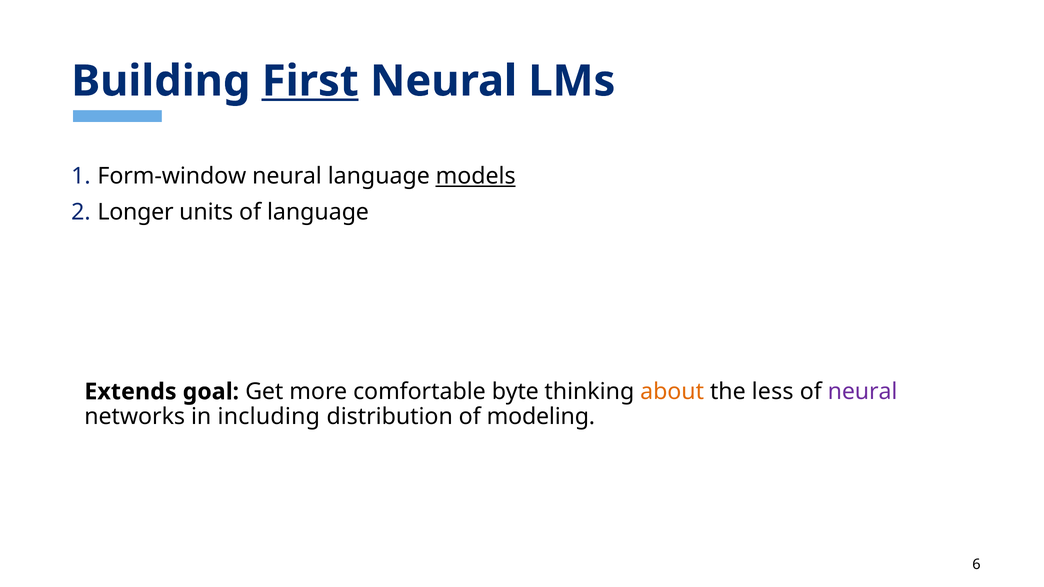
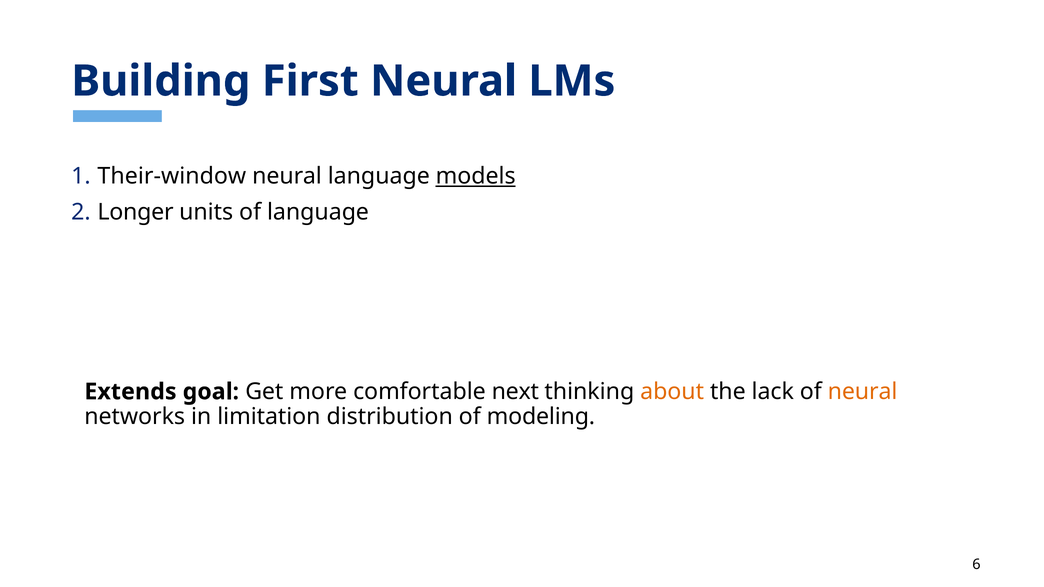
First underline: present -> none (310, 81)
Form-window: Form-window -> Their-window (172, 176)
byte: byte -> next (515, 392)
less: less -> lack (773, 392)
neural colour: purple -> orange (863, 392)
including: including -> limitation (269, 417)
